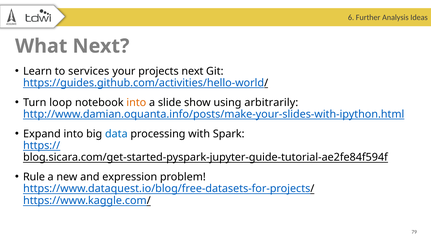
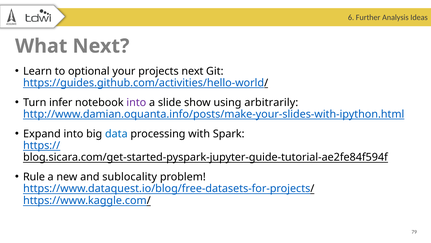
services: services -> optional (89, 71)
loop: loop -> infer (61, 102)
into colour: orange -> purple (136, 102)
expression: expression -> sublocality (130, 177)
